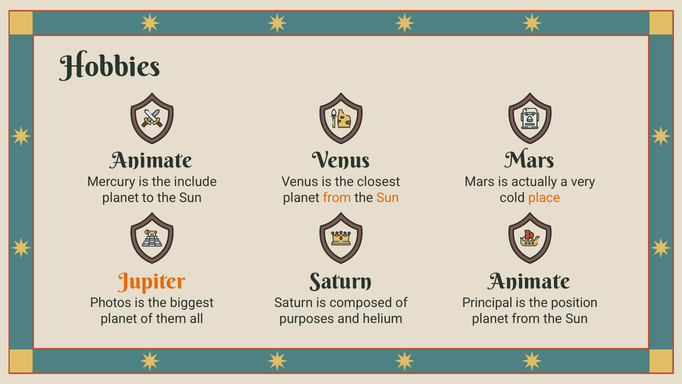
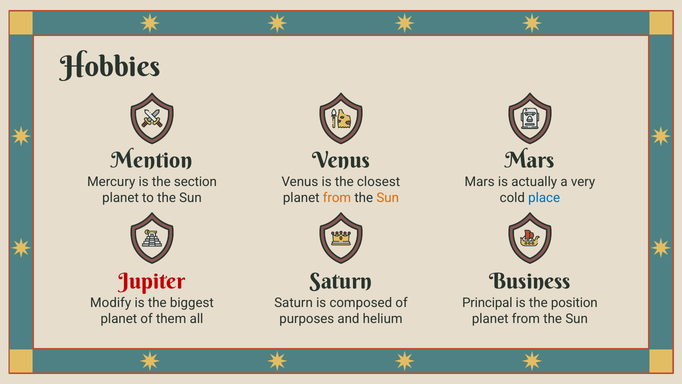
Animate: Animate -> Mention (152, 161)
include: include -> section (195, 182)
place colour: orange -> blue (544, 198)
Jupiter colour: orange -> red (152, 281)
Animate: Animate -> Business (530, 281)
Photos: Photos -> Modify (111, 303)
